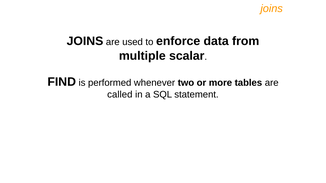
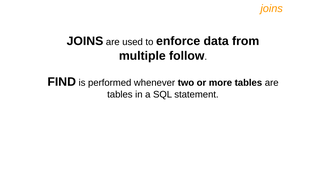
scalar: scalar -> follow (187, 56)
called: called -> tables (120, 95)
